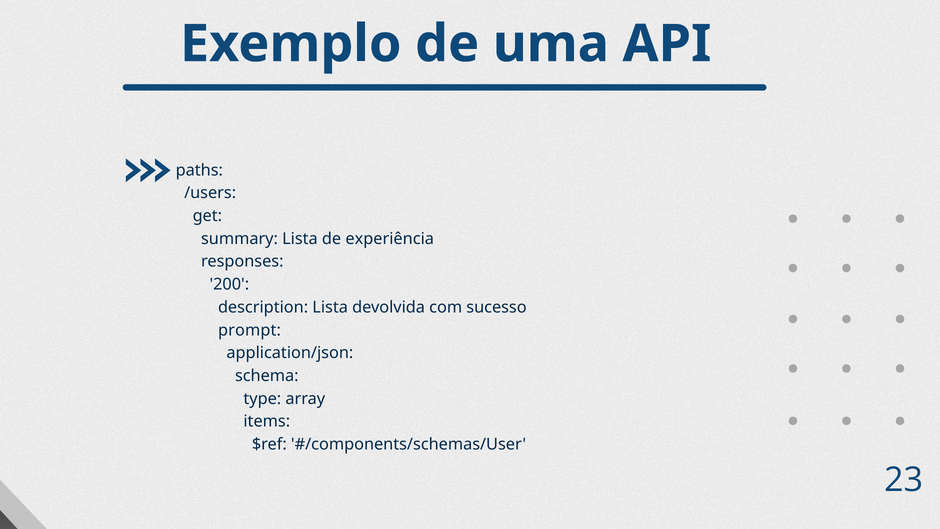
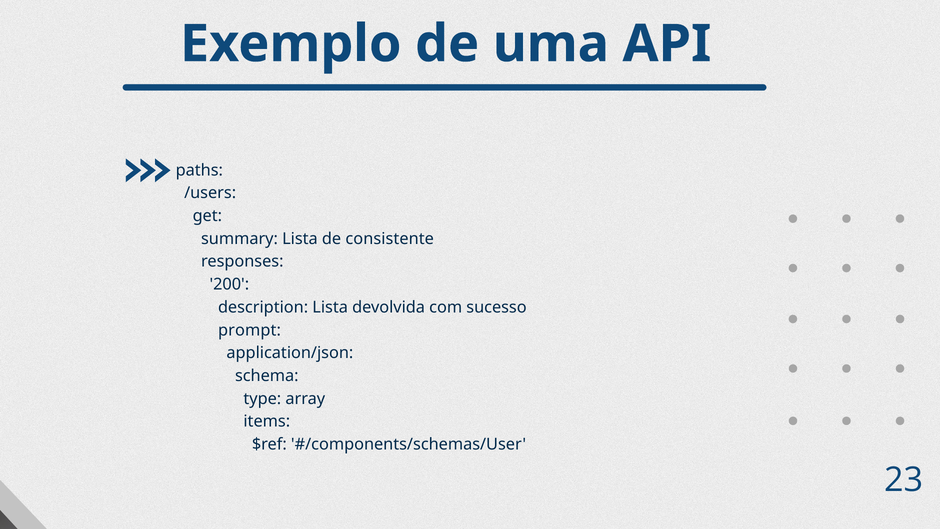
experiência: experiência -> consistente (390, 239)
